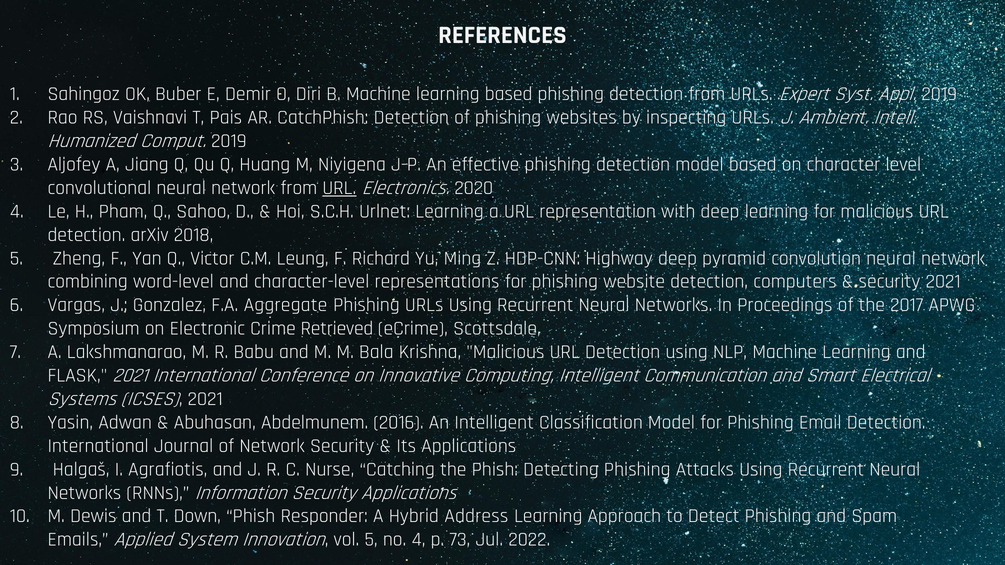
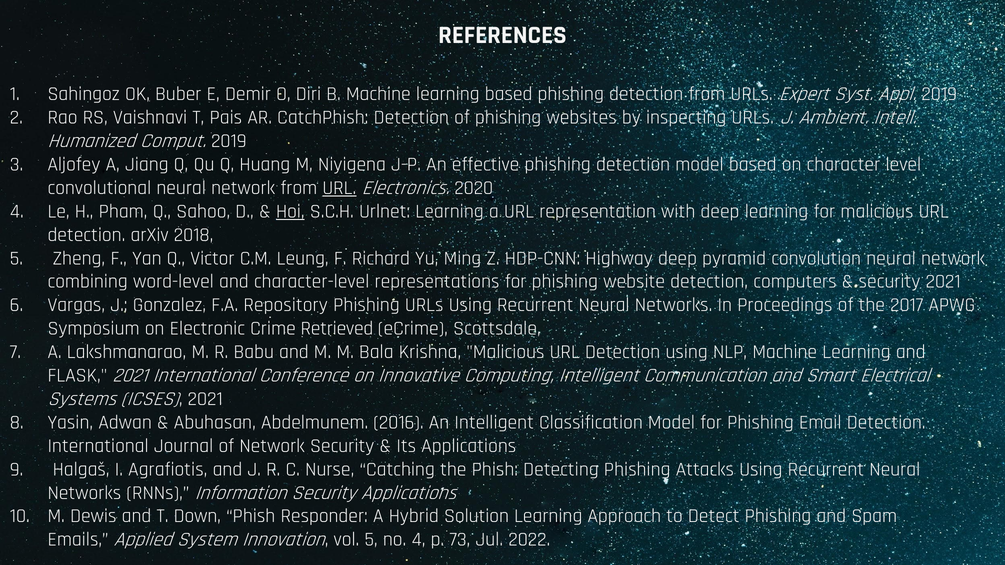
Hoi underline: none -> present (290, 211)
Aggregate: Aggregate -> Repository (286, 305)
Address: Address -> Solution (476, 516)
